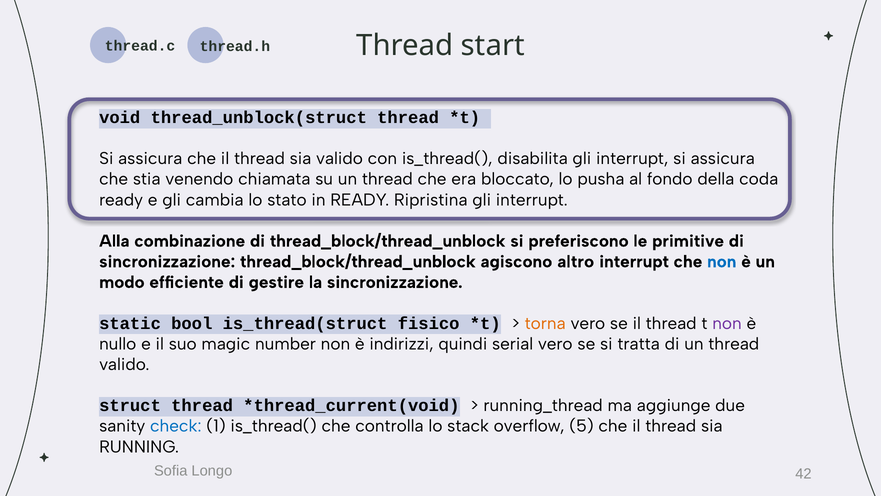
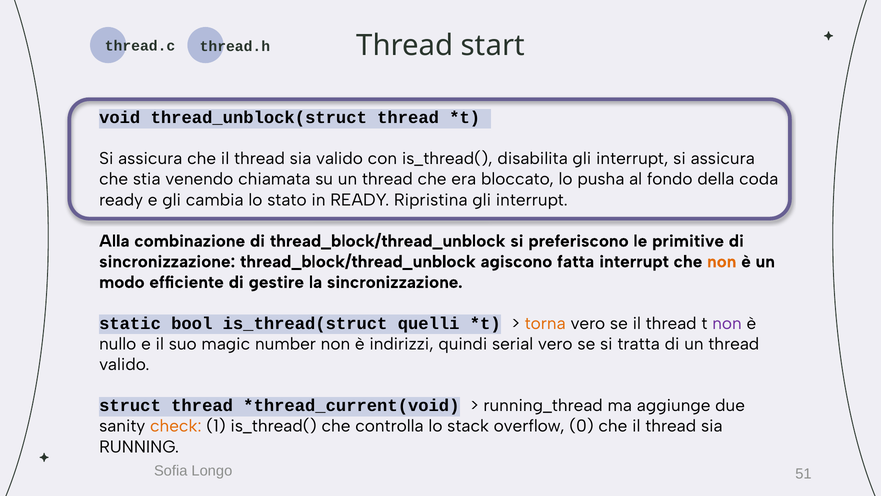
altro: altro -> fatta (576, 261)
non colour: blue -> orange (722, 261)
fisico: fisico -> quelli (429, 323)
check colour: blue -> orange (176, 426)
5: 5 -> 0 (581, 426)
42: 42 -> 51 (803, 474)
